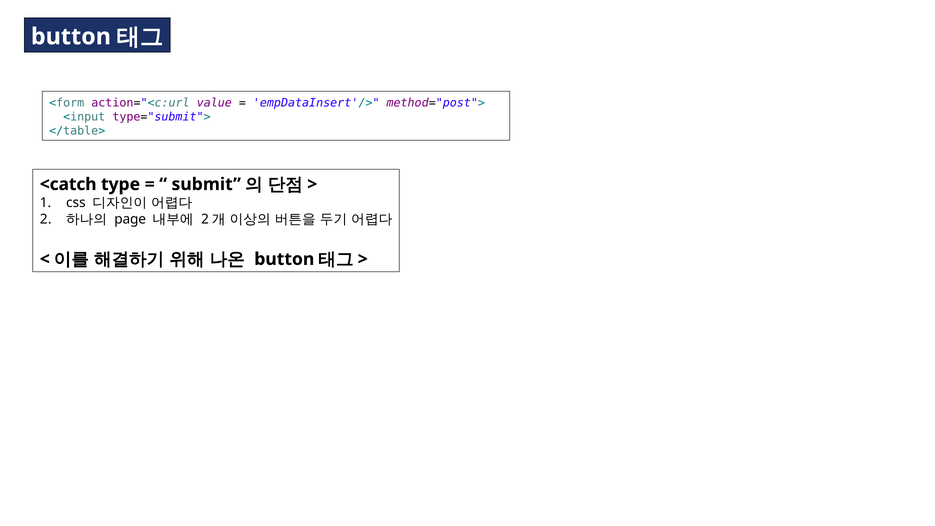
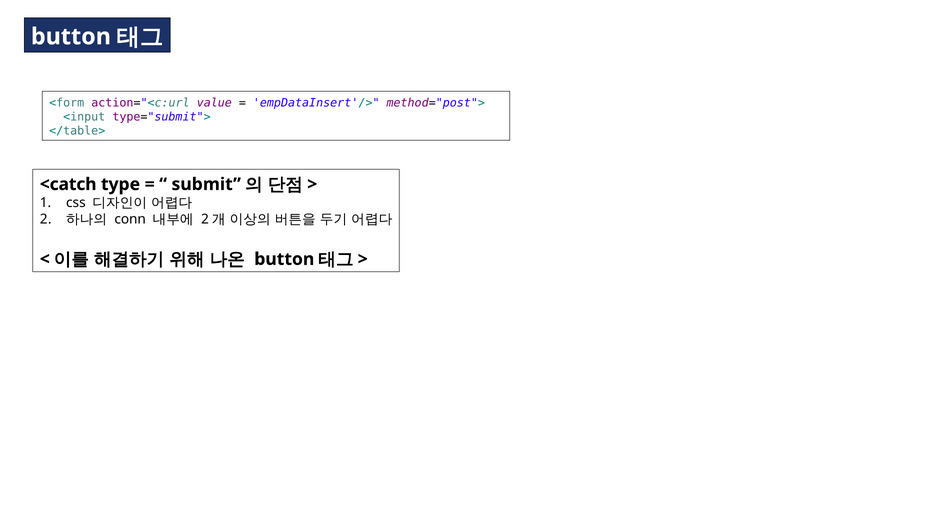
page: page -> conn (130, 219)
